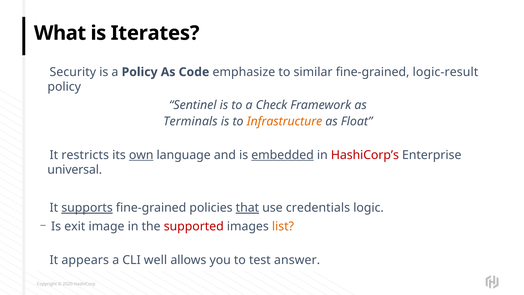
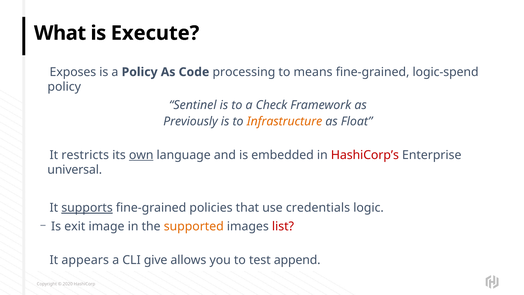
Iterates: Iterates -> Execute (155, 33)
Security: Security -> Exposes (73, 72)
emphasize: emphasize -> processing (244, 72)
similar: similar -> means (313, 72)
logic-result: logic-result -> logic-spend (446, 72)
Terminals: Terminals -> Previously (191, 121)
embedded underline: present -> none (283, 155)
that underline: present -> none (247, 208)
supported colour: red -> orange (194, 226)
list colour: orange -> red (283, 226)
well: well -> give (156, 260)
answer: answer -> append (297, 260)
